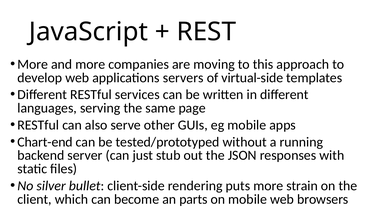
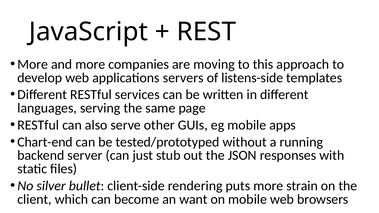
virtual-side: virtual-side -> listens-side (252, 78)
parts: parts -> want (193, 199)
